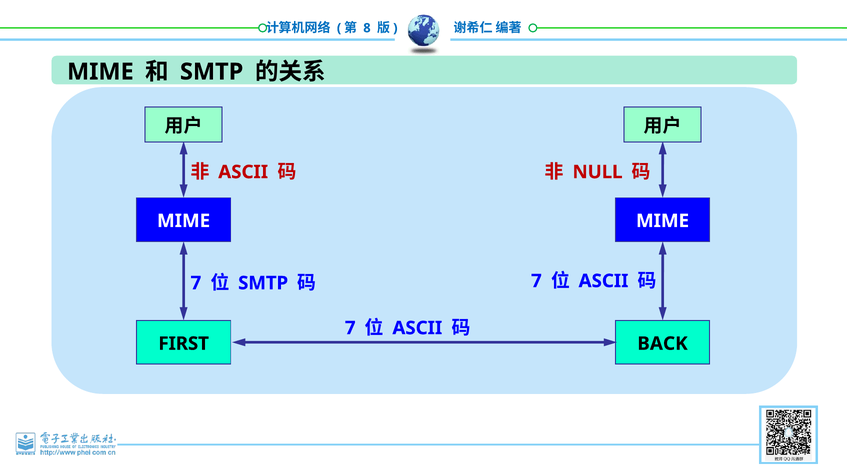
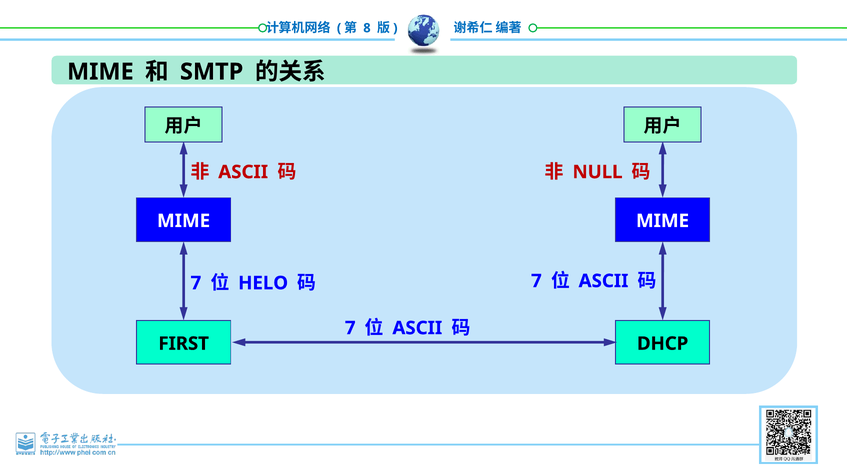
SMTP: SMTP -> HELO (263, 283)
BACK: BACK -> DHCP (663, 344)
